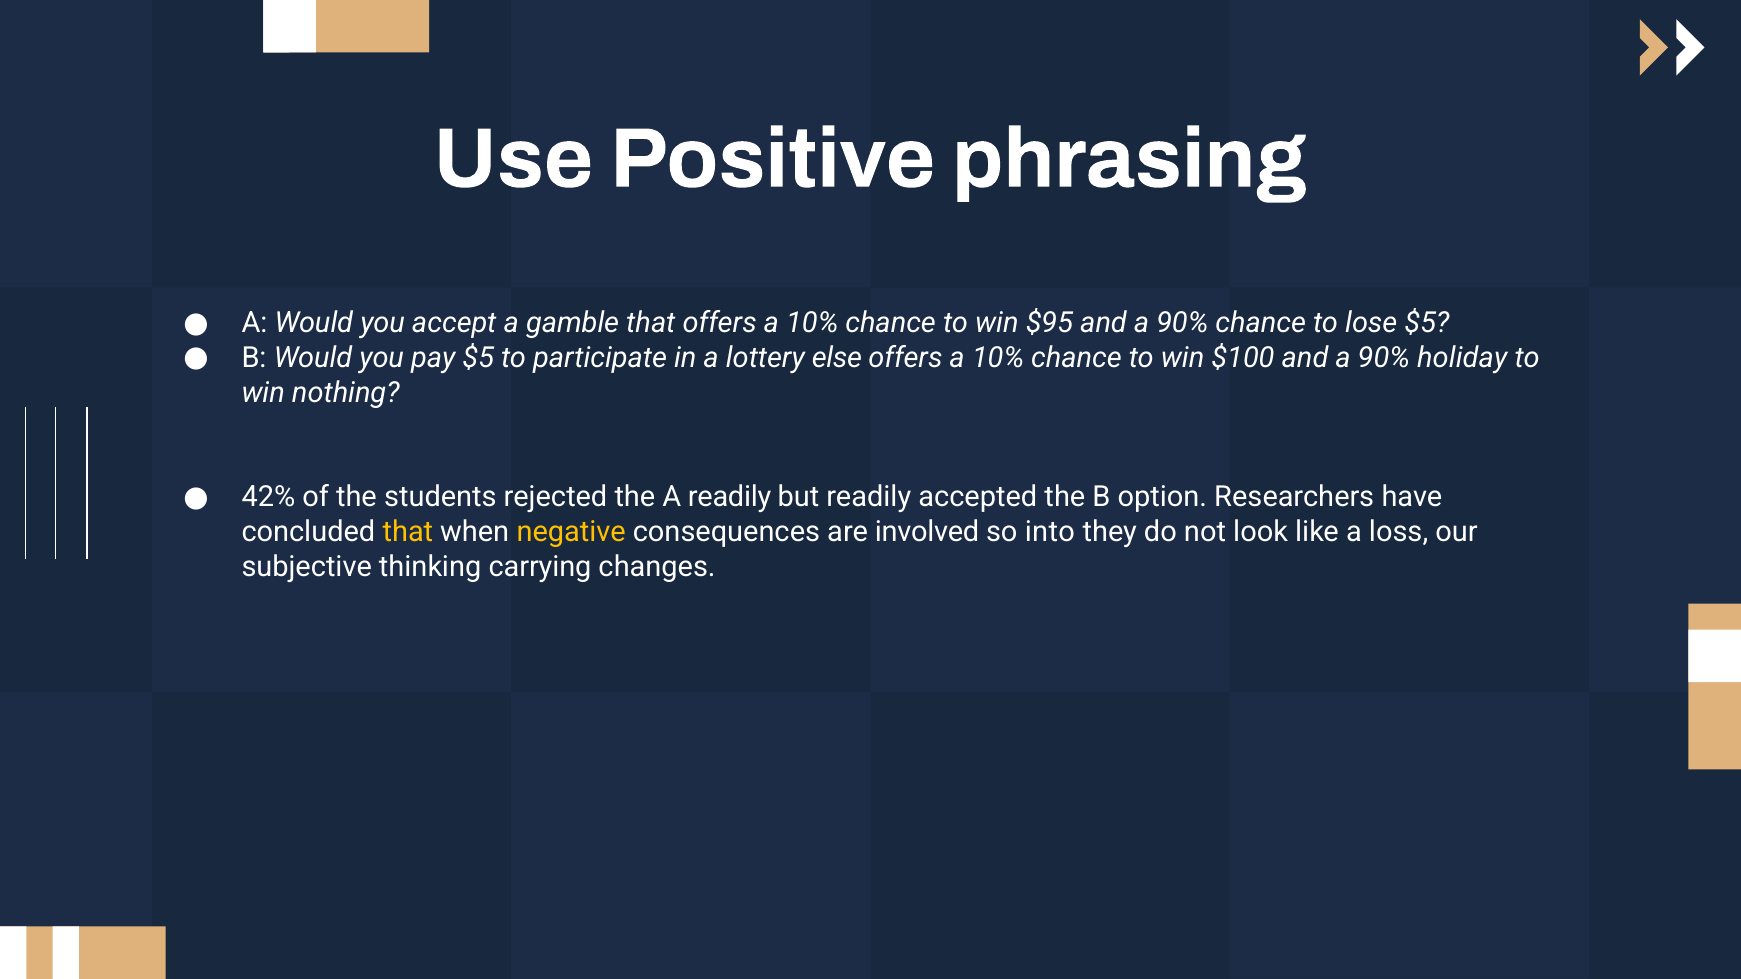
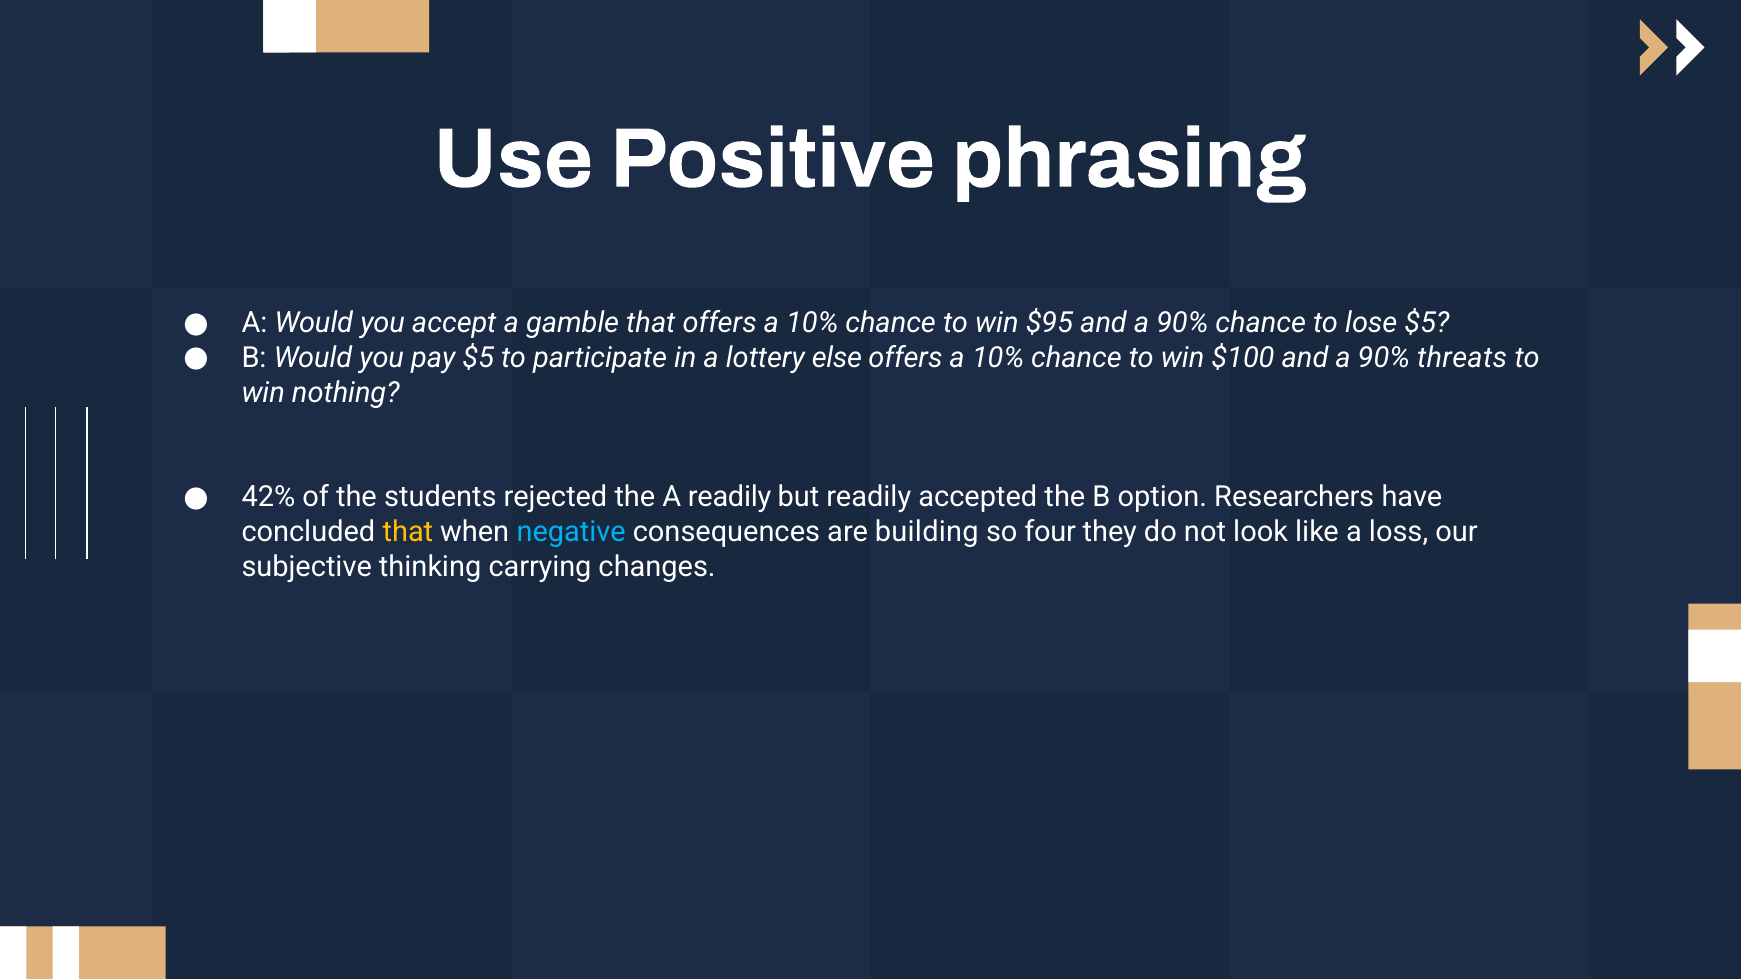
holiday: holiday -> threats (1462, 358)
negative colour: yellow -> light blue (571, 532)
involved: involved -> building (927, 532)
into: into -> four (1050, 532)
